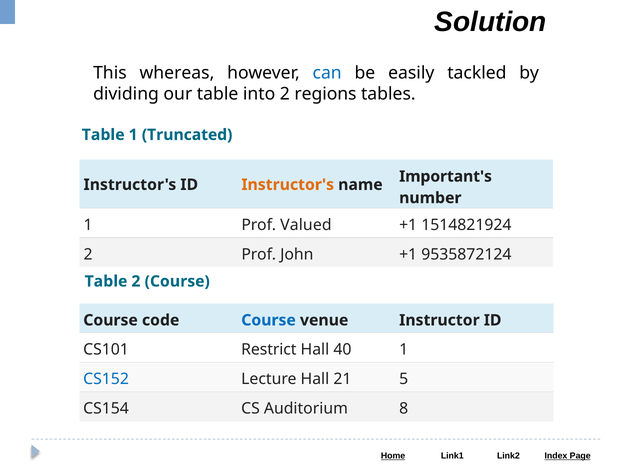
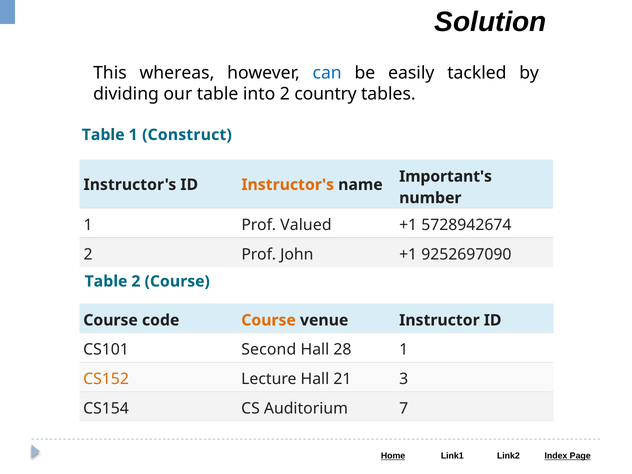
regions: regions -> country (326, 94)
Truncated: Truncated -> Construct (187, 135)
1514821924: 1514821924 -> 5728942674 (466, 225)
9535872124: 9535872124 -> 9252697090 (466, 254)
Course colour: blue -> orange (269, 320)
Restrict: Restrict -> Second (269, 350)
40: 40 -> 28 (342, 350)
CS152 colour: blue -> orange (106, 379)
5: 5 -> 3 (404, 379)
8: 8 -> 7 (404, 409)
